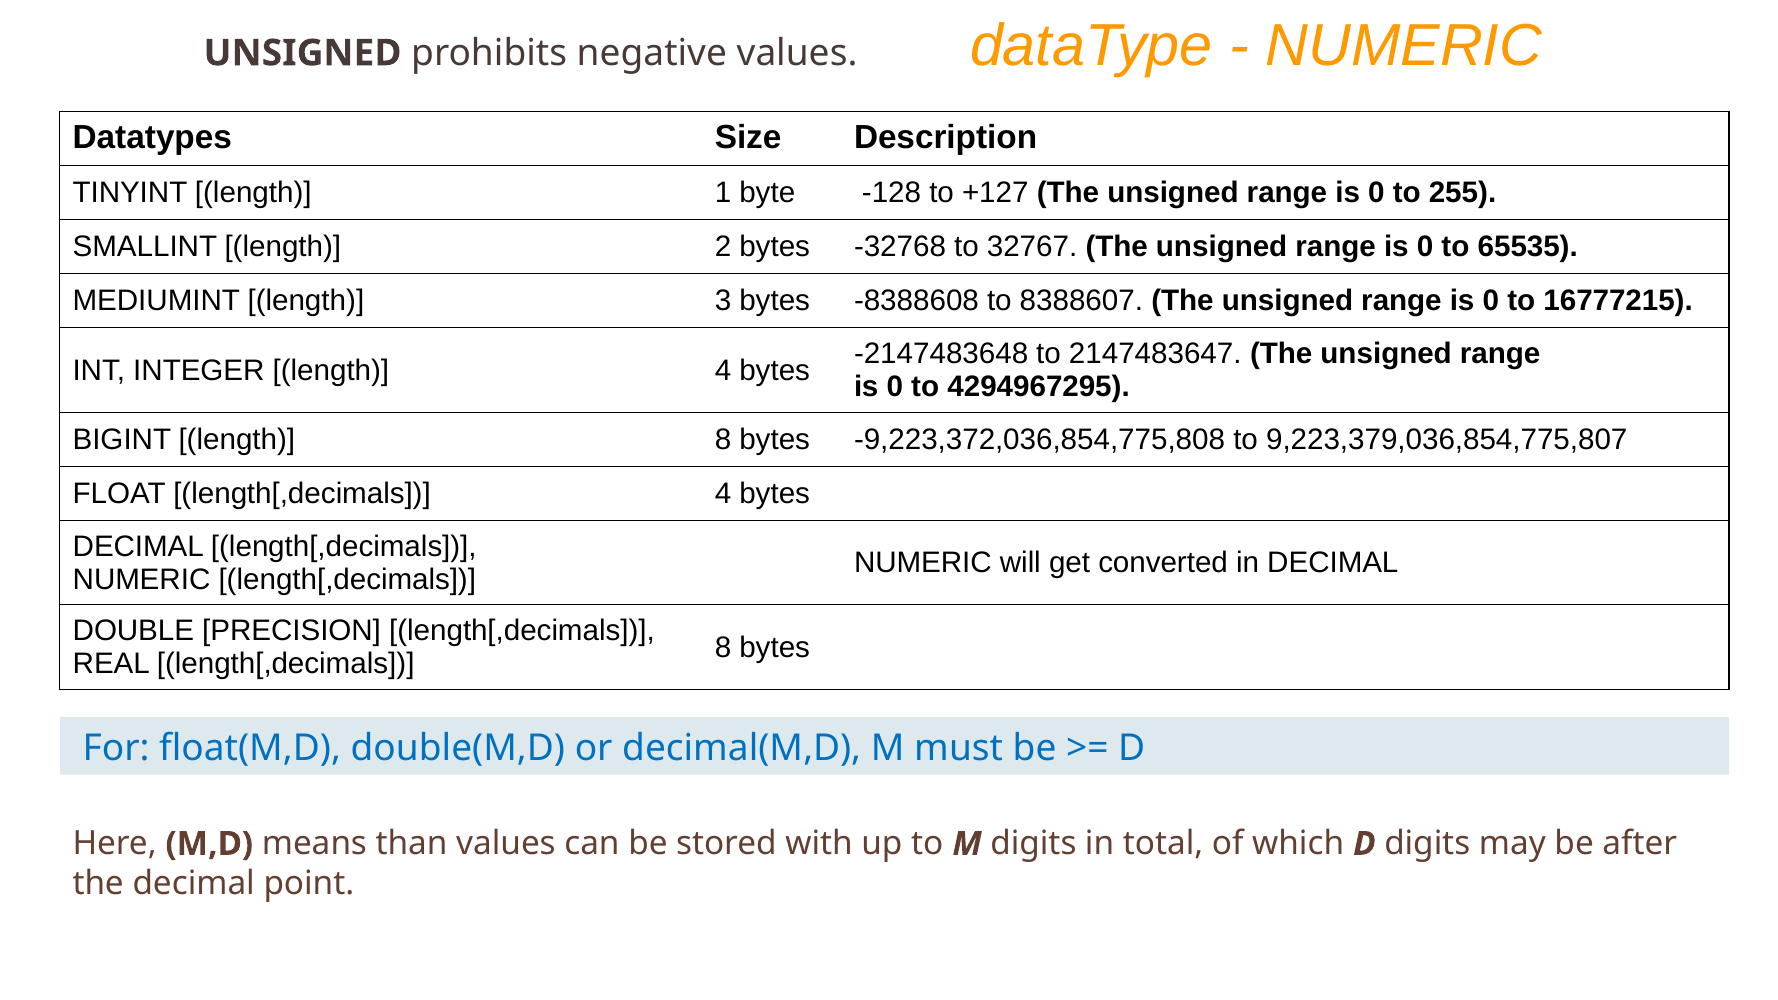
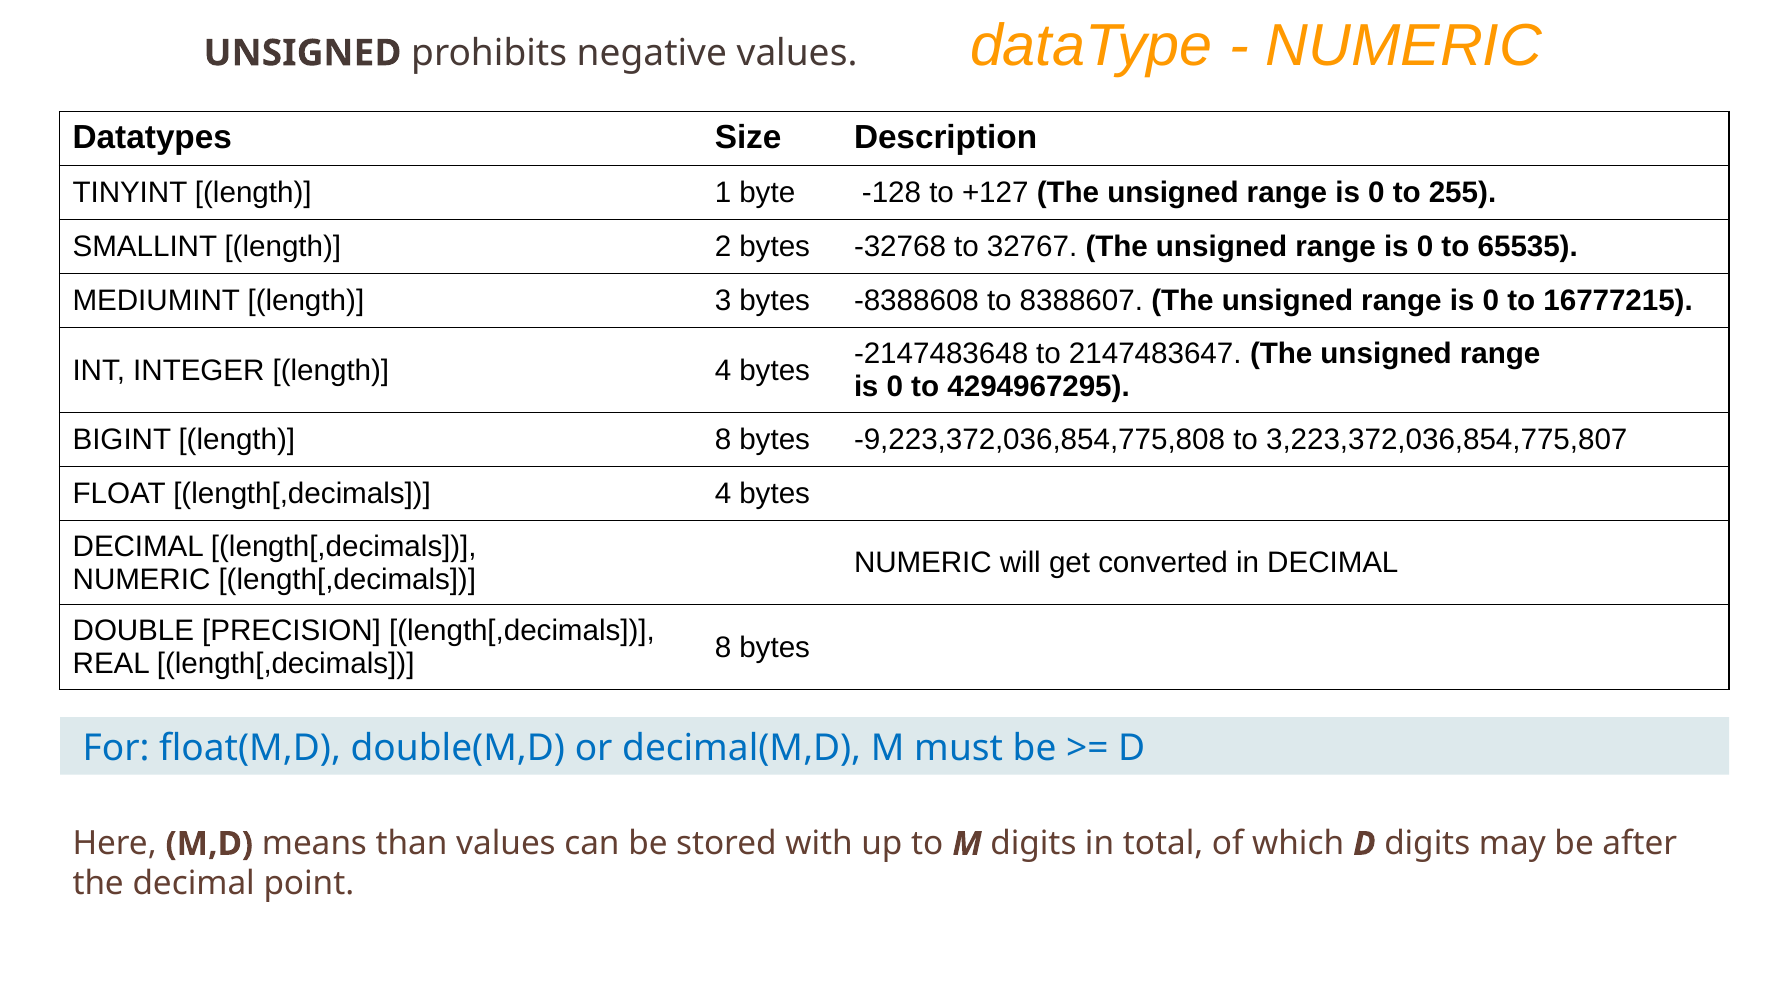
9,223,379,036,854,775,807: 9,223,379,036,854,775,807 -> 3,223,372,036,854,775,807 (1447, 440)
